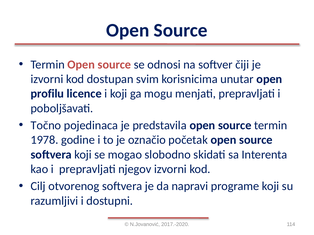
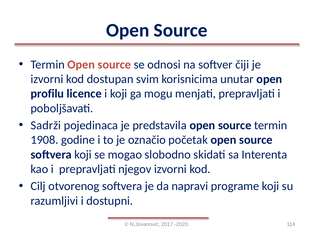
Točno: Točno -> Sadrži (46, 126)
1978: 1978 -> 1908 (45, 140)
